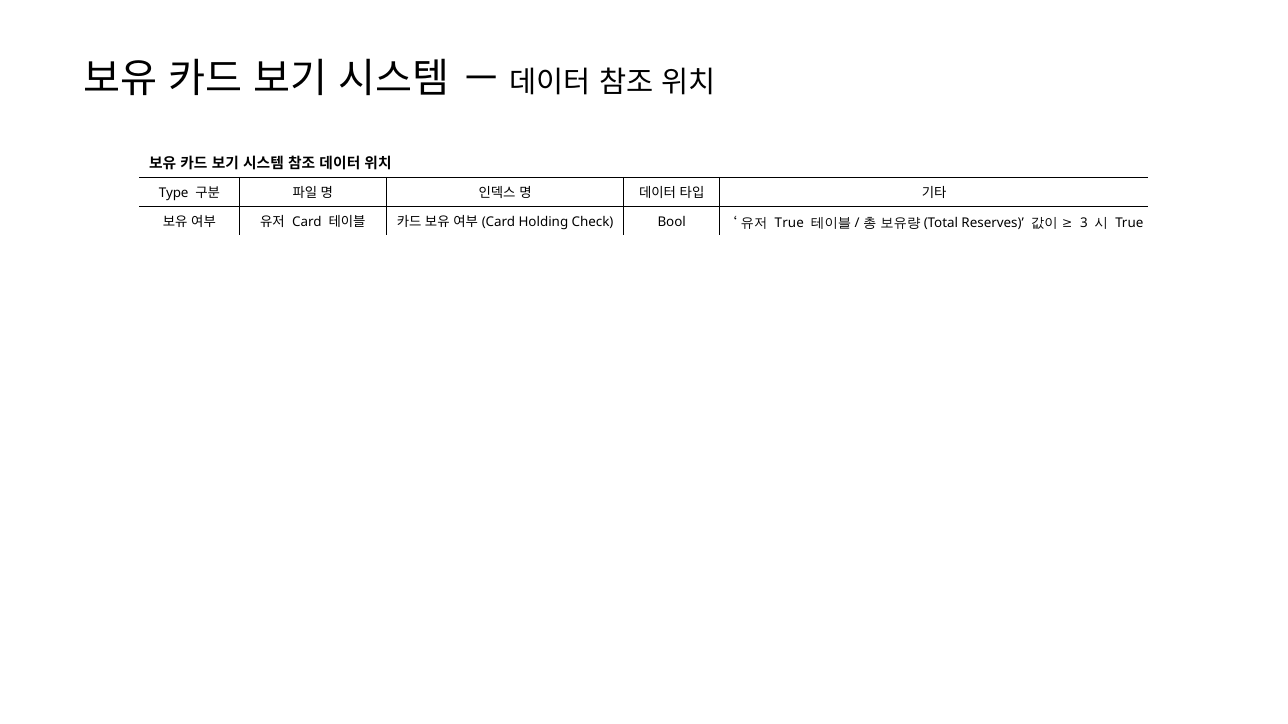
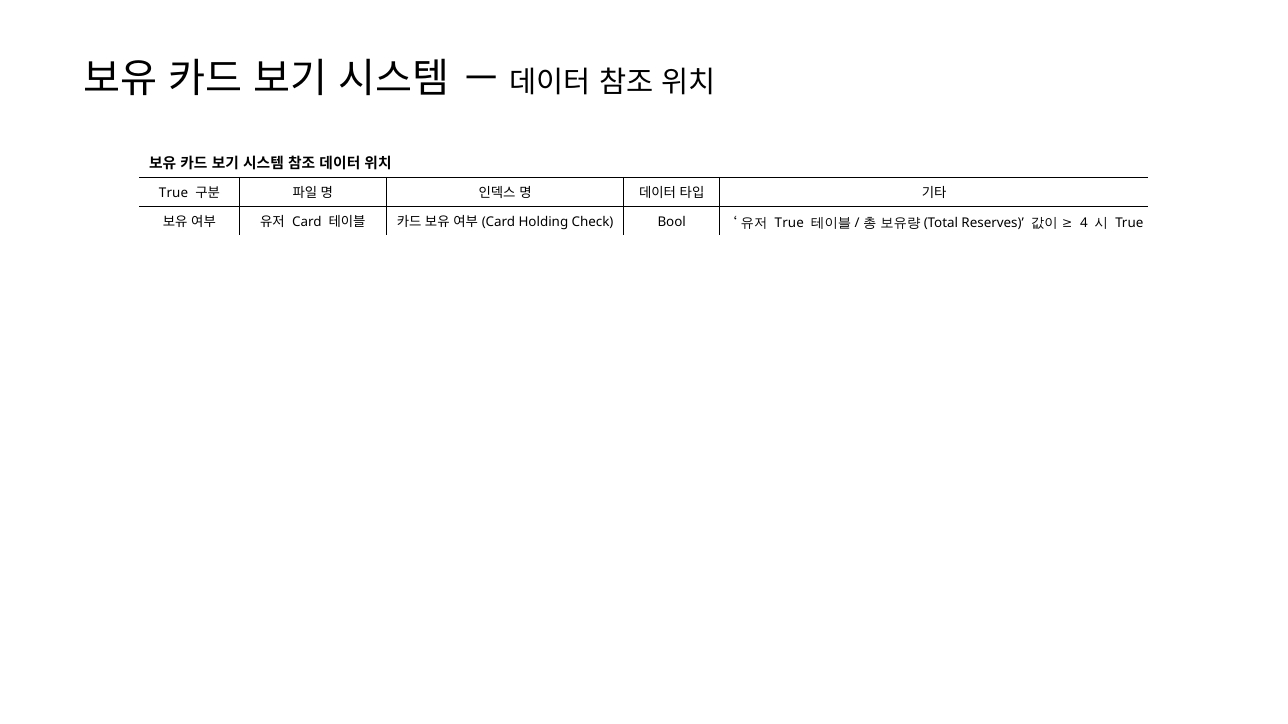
Type: Type -> True (174, 193)
3: 3 -> 4 (1084, 223)
